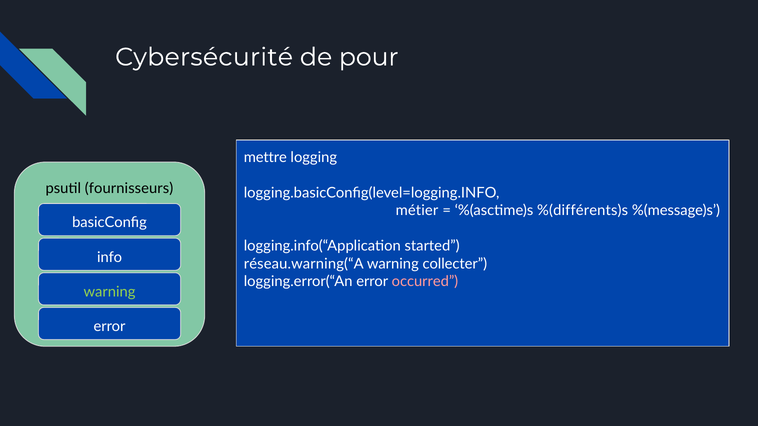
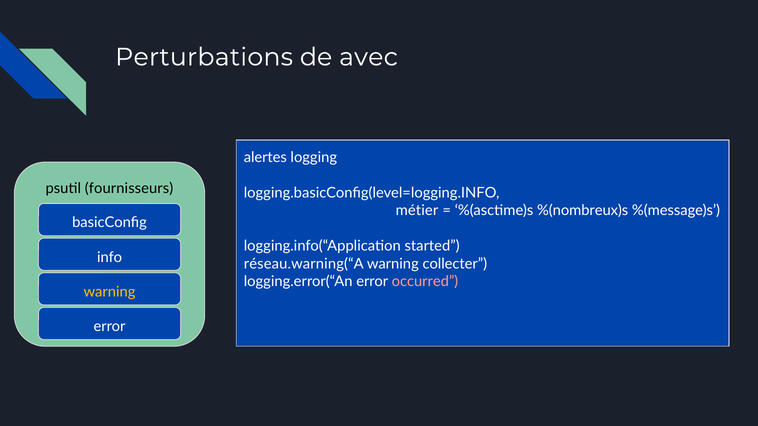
Cybersécurité: Cybersécurité -> Perturbations (204, 57)
pour: pour -> avec (368, 57)
mettre: mettre -> alertes (265, 158)
%(différents)s: %(différents)s -> %(nombreux)s (583, 211)
warning colour: light green -> yellow (109, 292)
